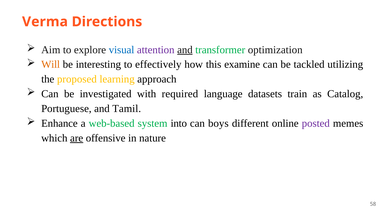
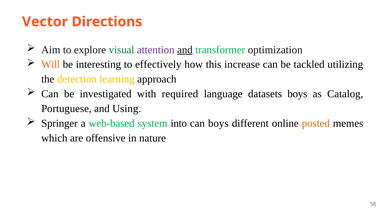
Verma: Verma -> Vector (45, 22)
visual colour: blue -> green (122, 50)
examine: examine -> increase (242, 65)
proposed: proposed -> detection (77, 79)
datasets train: train -> boys (297, 94)
Tamil: Tamil -> Using (127, 109)
Enhance: Enhance -> Springer (59, 124)
posted colour: purple -> orange (316, 124)
are underline: present -> none (77, 138)
